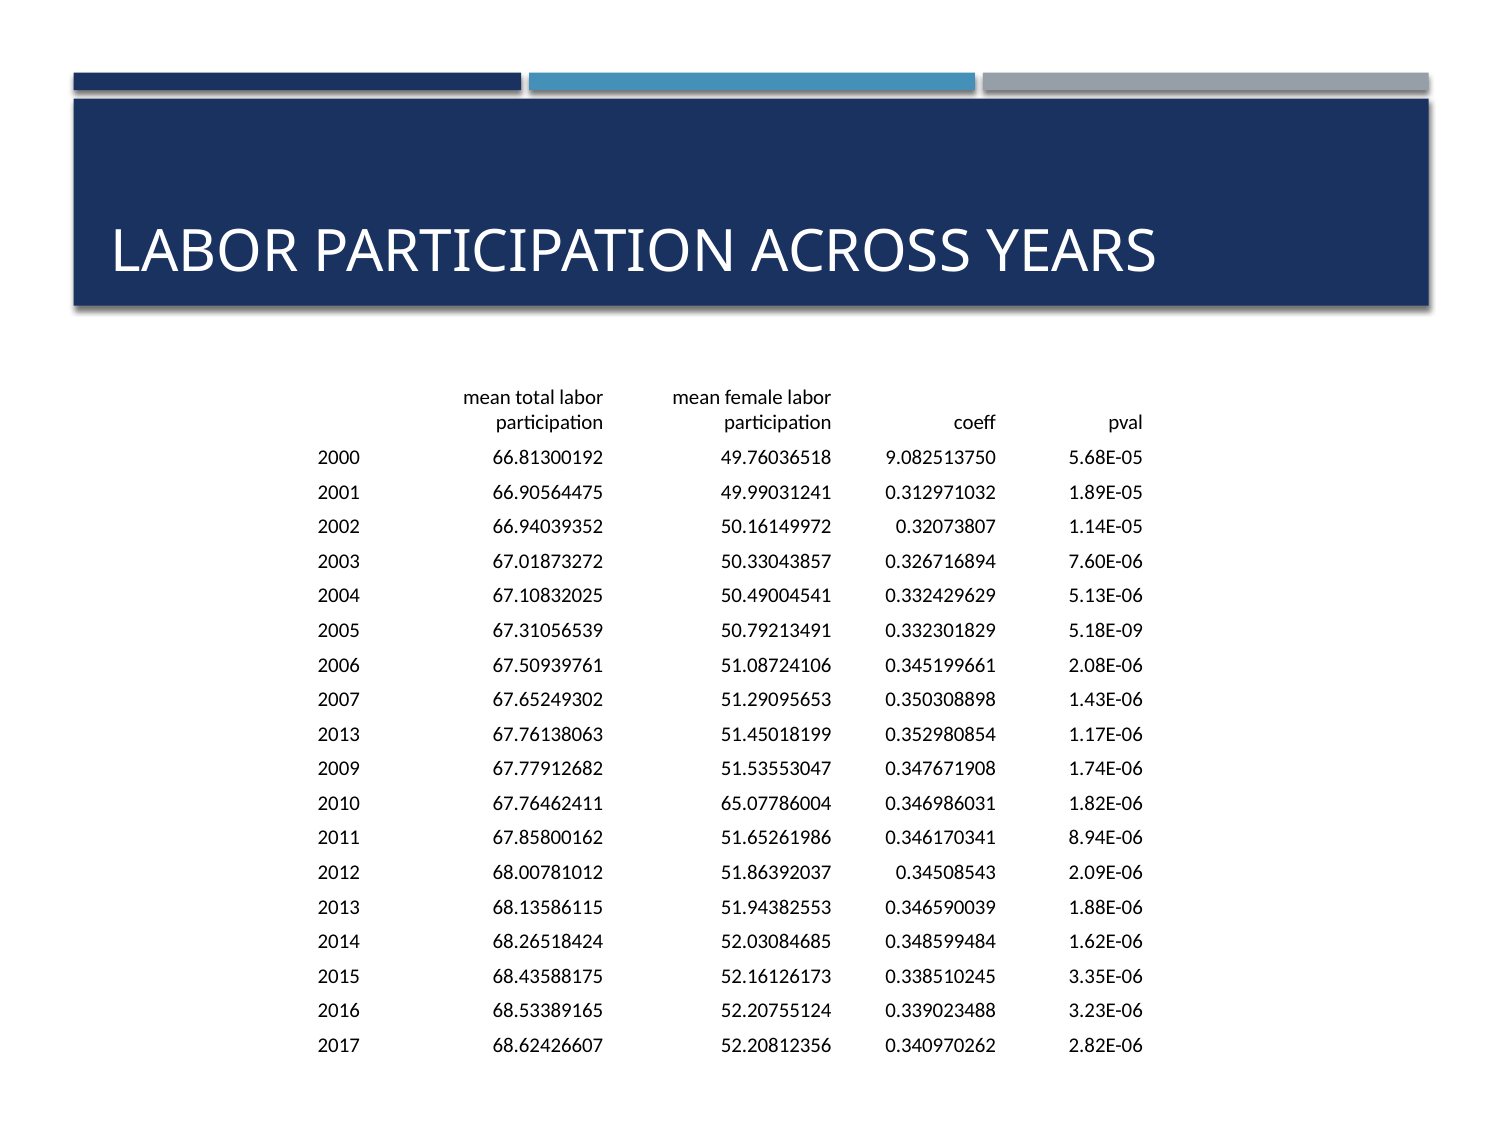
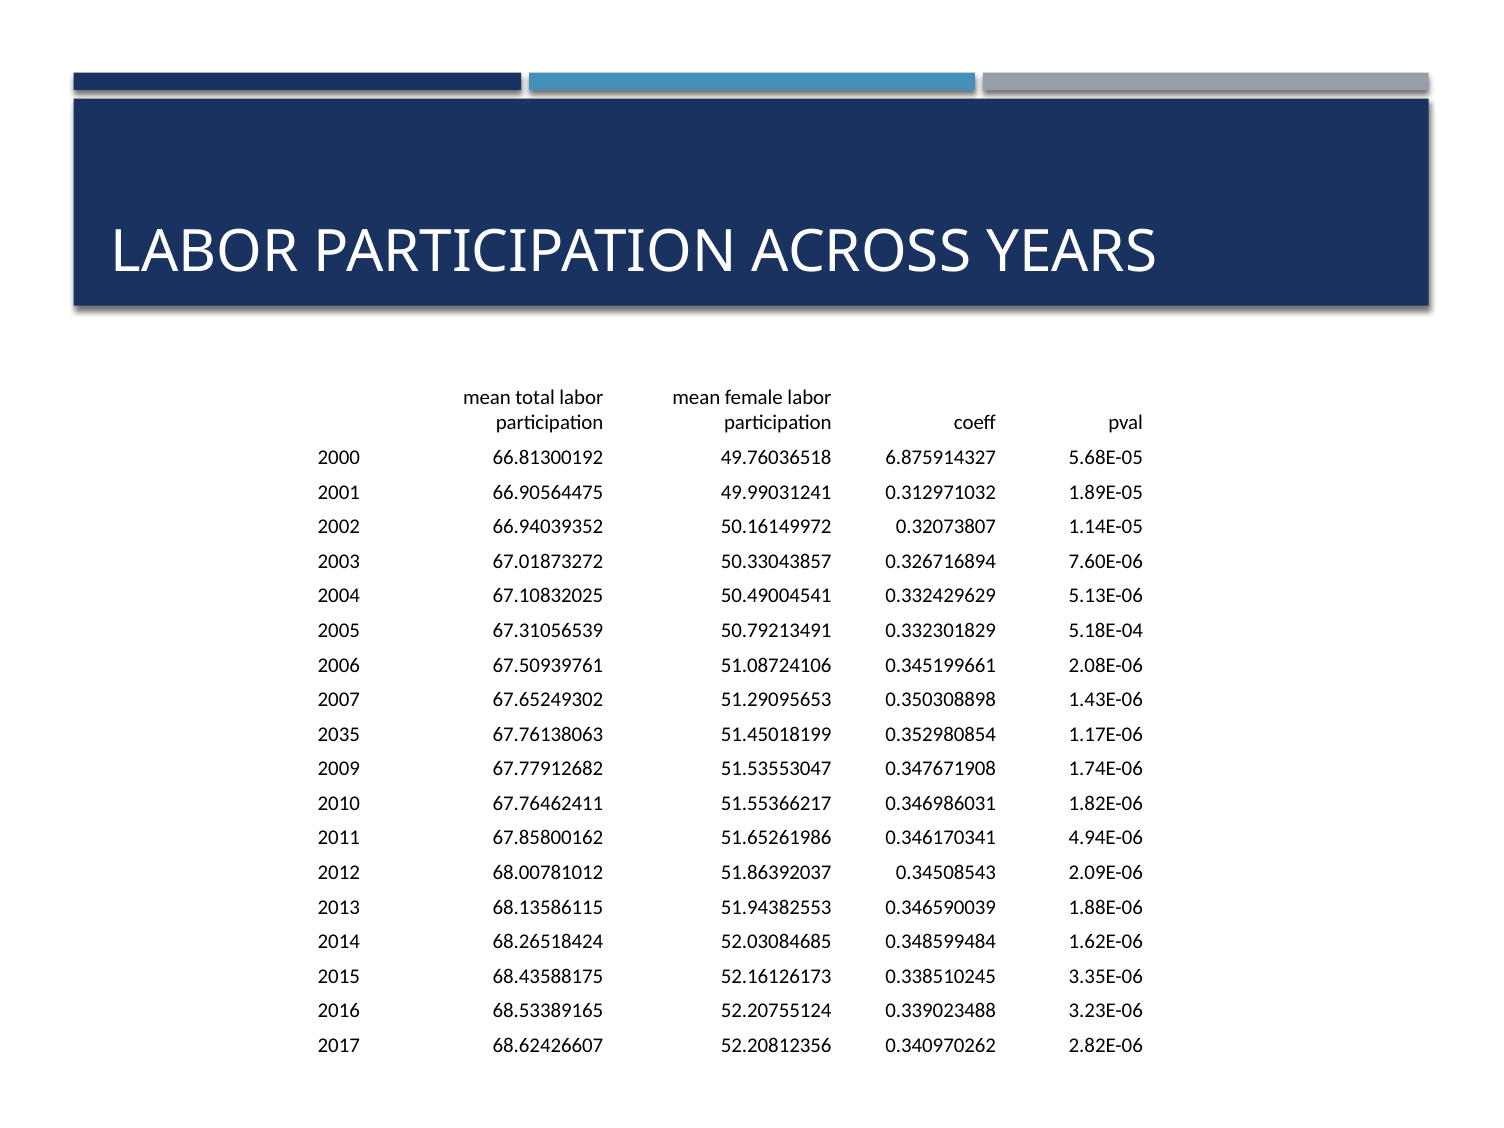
9.082513750: 9.082513750 -> 6.875914327 (941, 458)
5.18E-09: 5.18E-09 -> 5.18E-04 (1106, 631)
2013: 2013 -> 2035 (339, 734)
65.07786004: 65.07786004 -> 51.55366217 (776, 803)
8.94E-06: 8.94E-06 -> 4.94E-06 (1106, 838)
